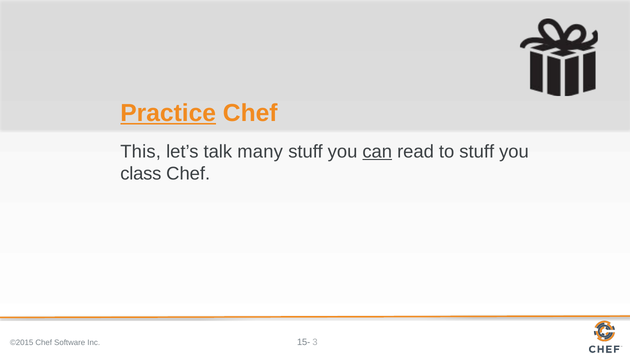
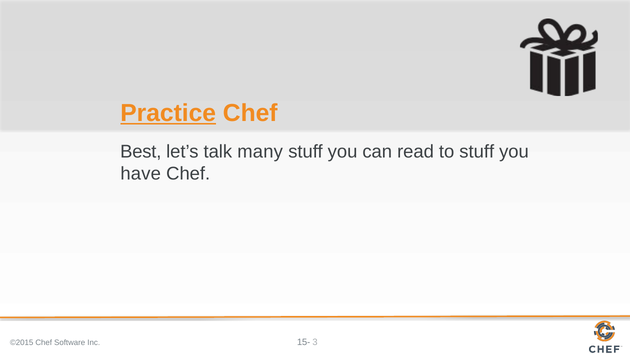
This: This -> Best (141, 152)
can underline: present -> none (377, 152)
class: class -> have (141, 174)
